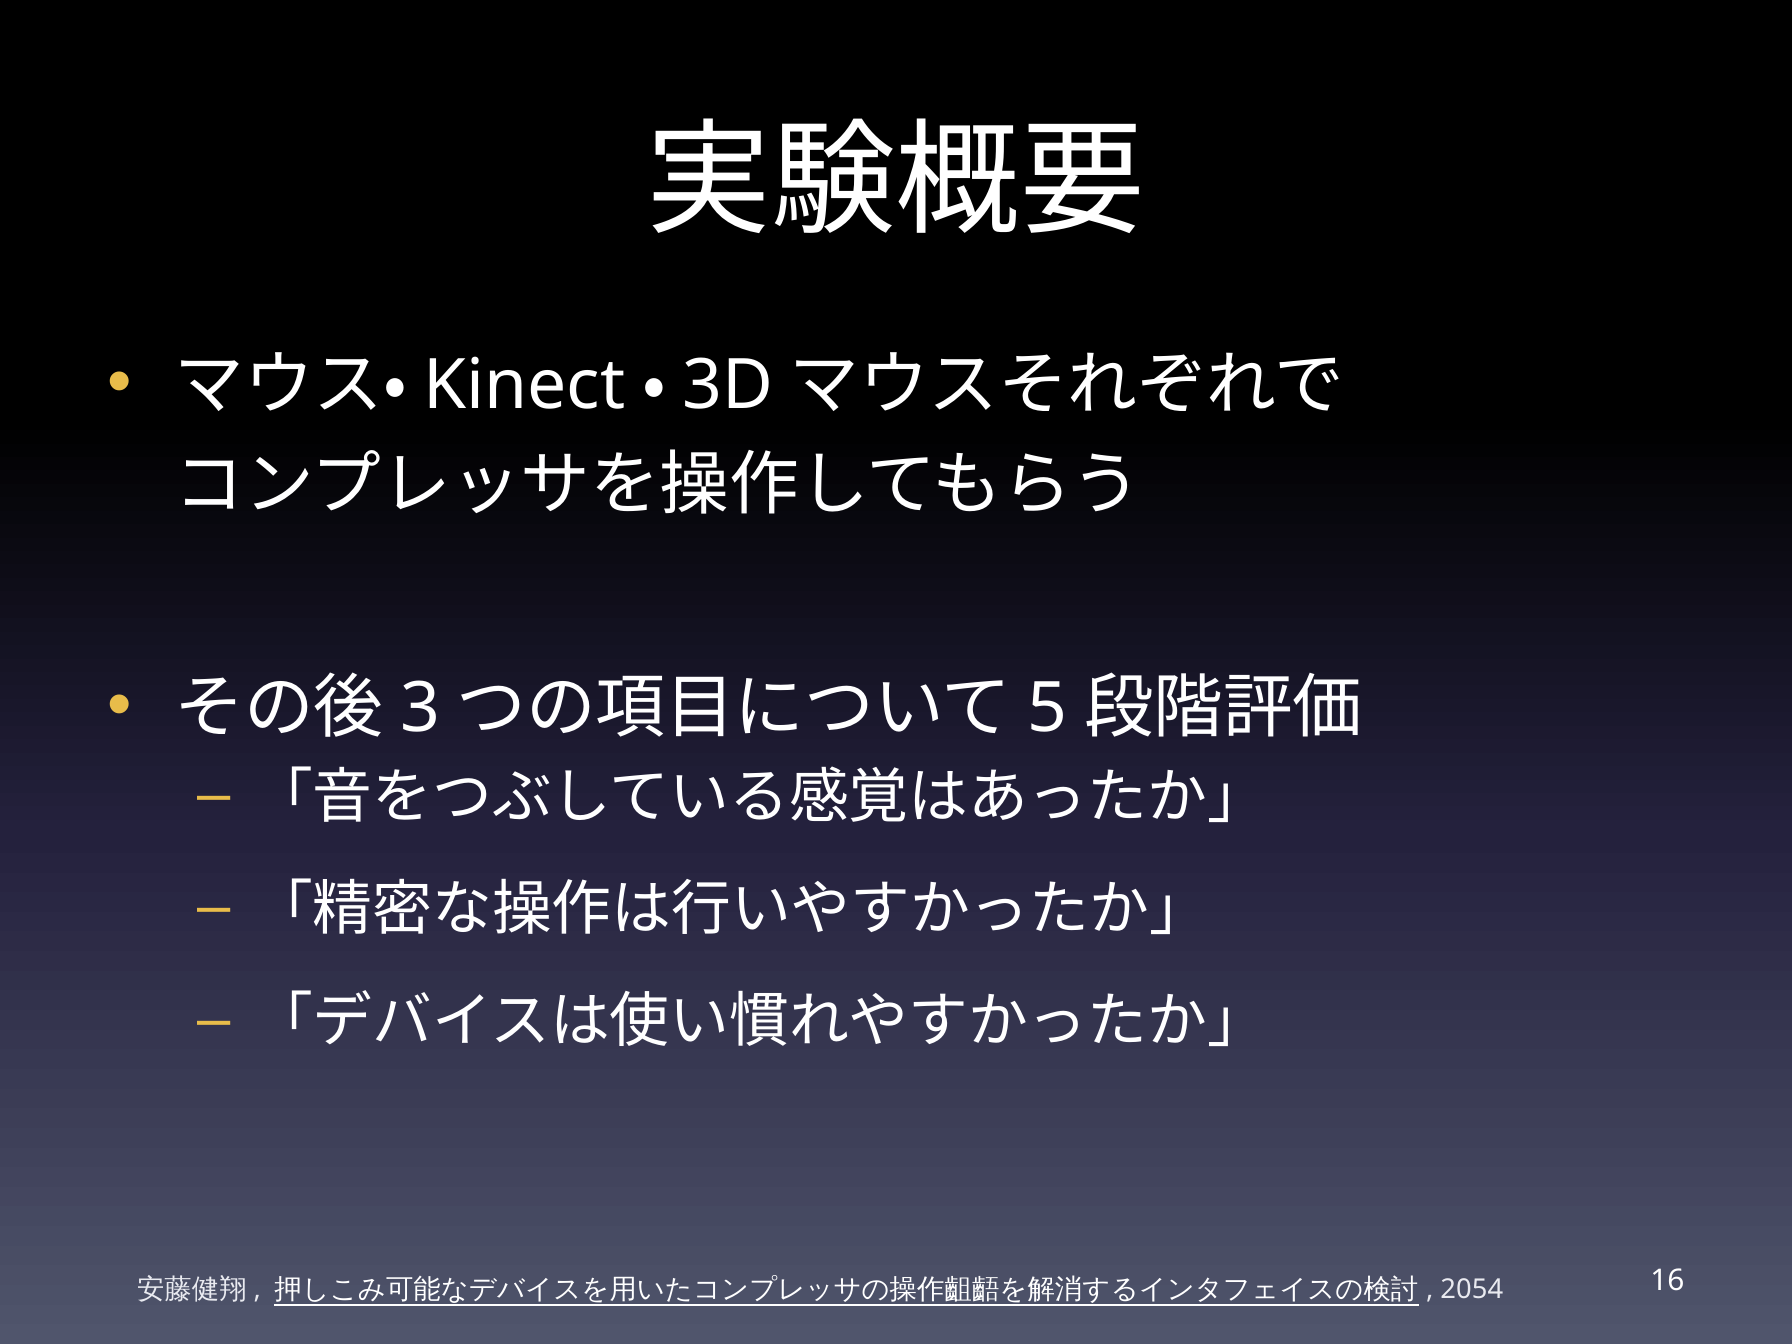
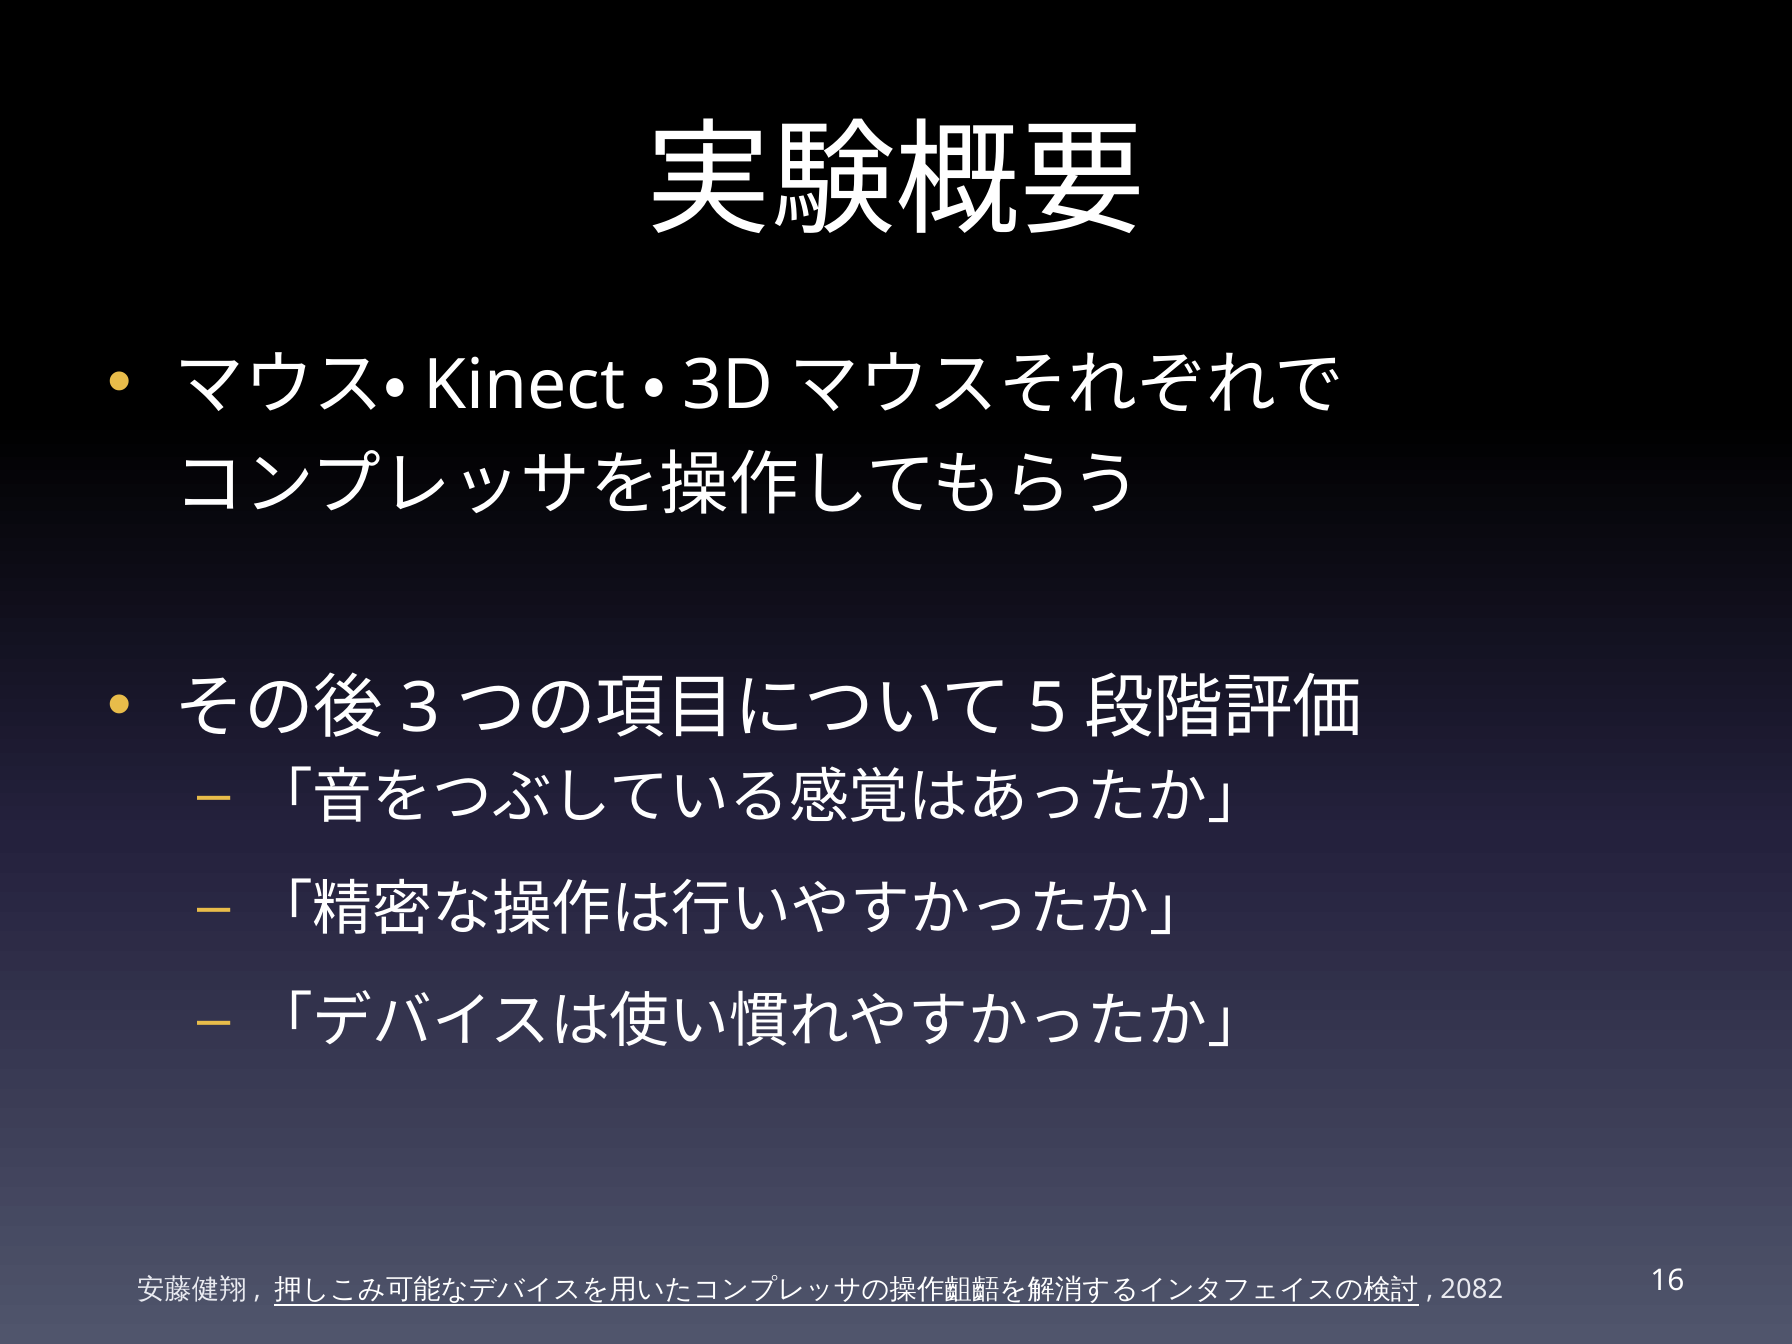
2054: 2054 -> 2082 (1472, 1289)
